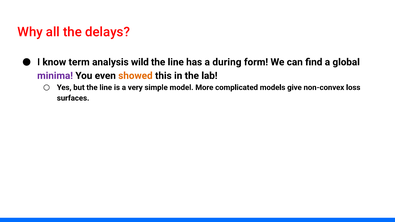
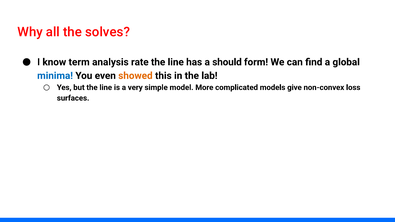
delays: delays -> solves (108, 32)
wild: wild -> rate (140, 62)
during: during -> should (227, 62)
minima colour: purple -> blue (55, 76)
